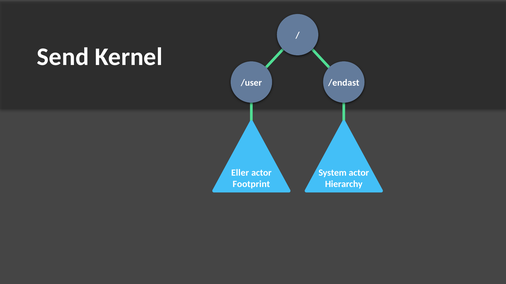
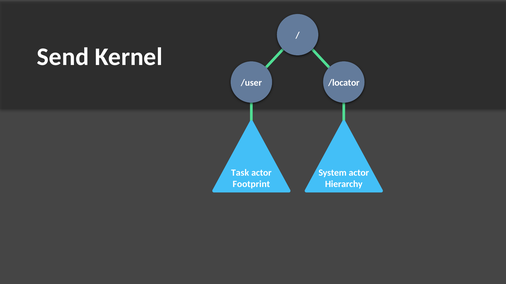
/endast: /endast -> /locator (344, 83)
Eller: Eller -> Task (240, 173)
